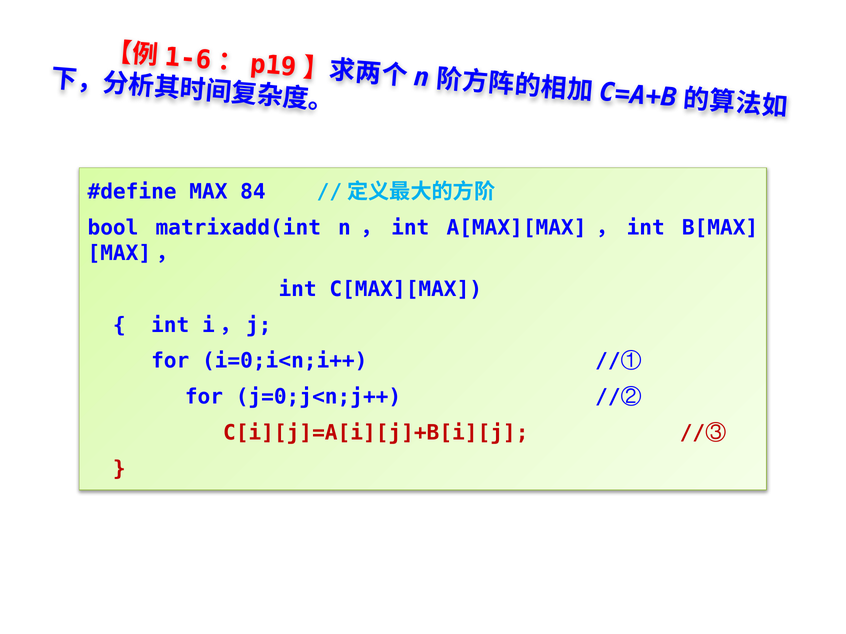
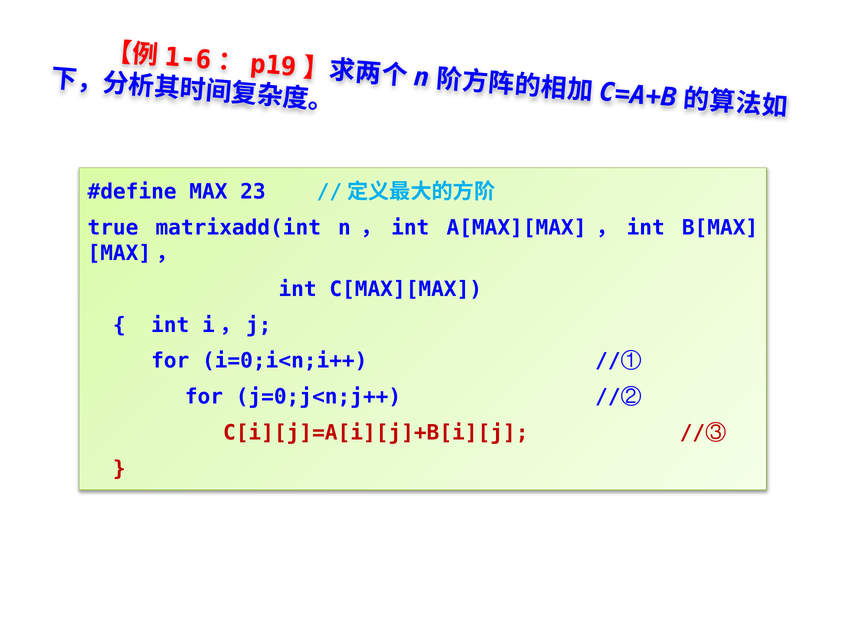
84: 84 -> 23 (253, 192)
bool: bool -> true (113, 228)
